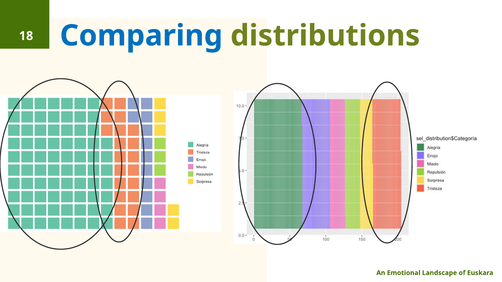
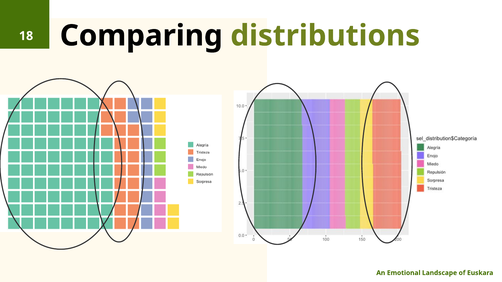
Comparing colour: blue -> black (141, 36)
